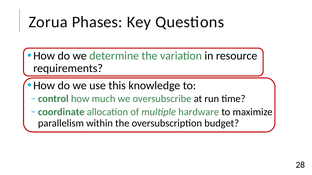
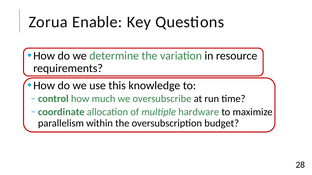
Phases: Phases -> Enable (97, 22)
